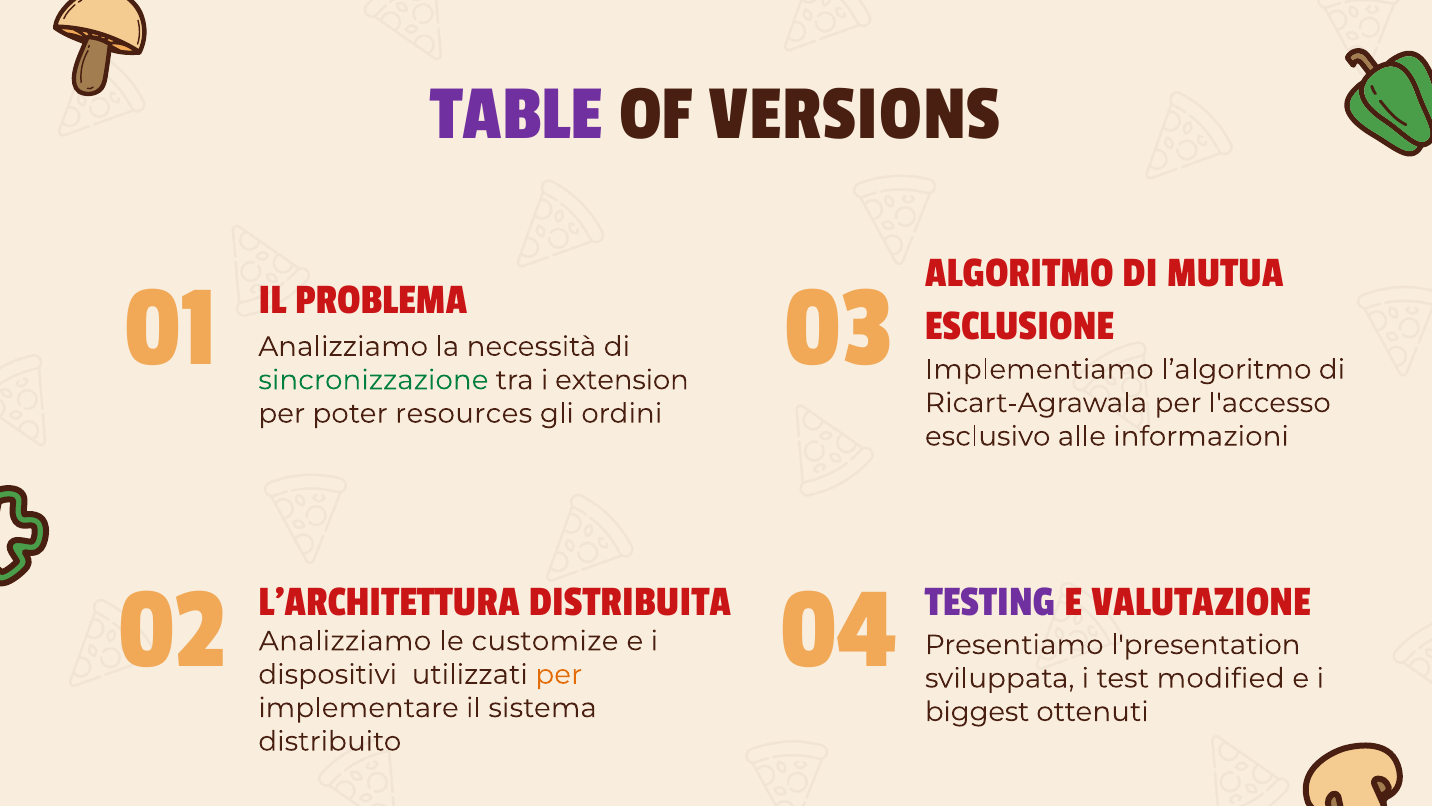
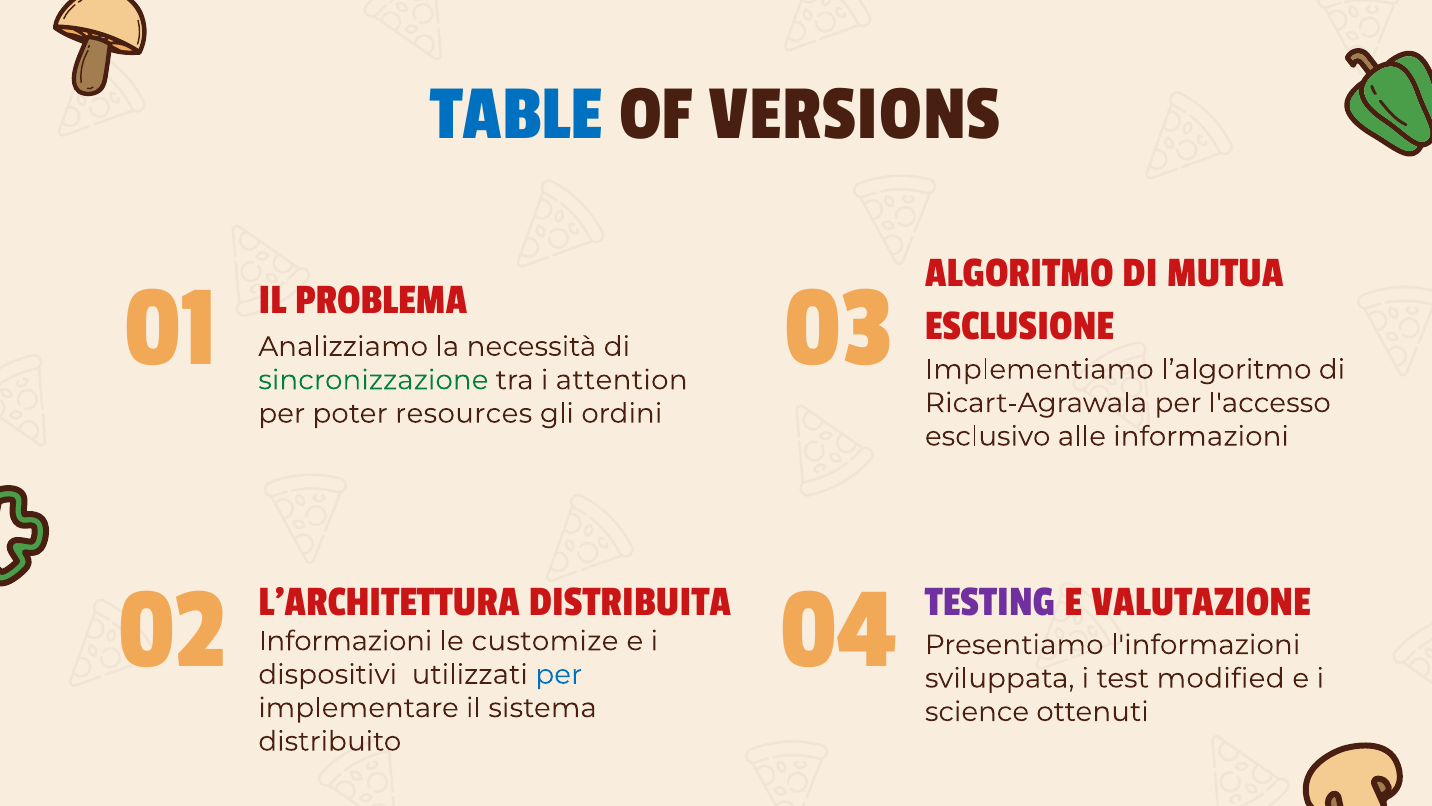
TABLE colour: purple -> blue (516, 112)
extension: extension -> attention (622, 380)
Analizziamo: Analizziamo -> Informazioni (345, 641)
l'presentation: l'presentation -> l'informazioni (1206, 645)
per colour: orange -> blue (559, 674)
biggest: biggest -> science (977, 711)
